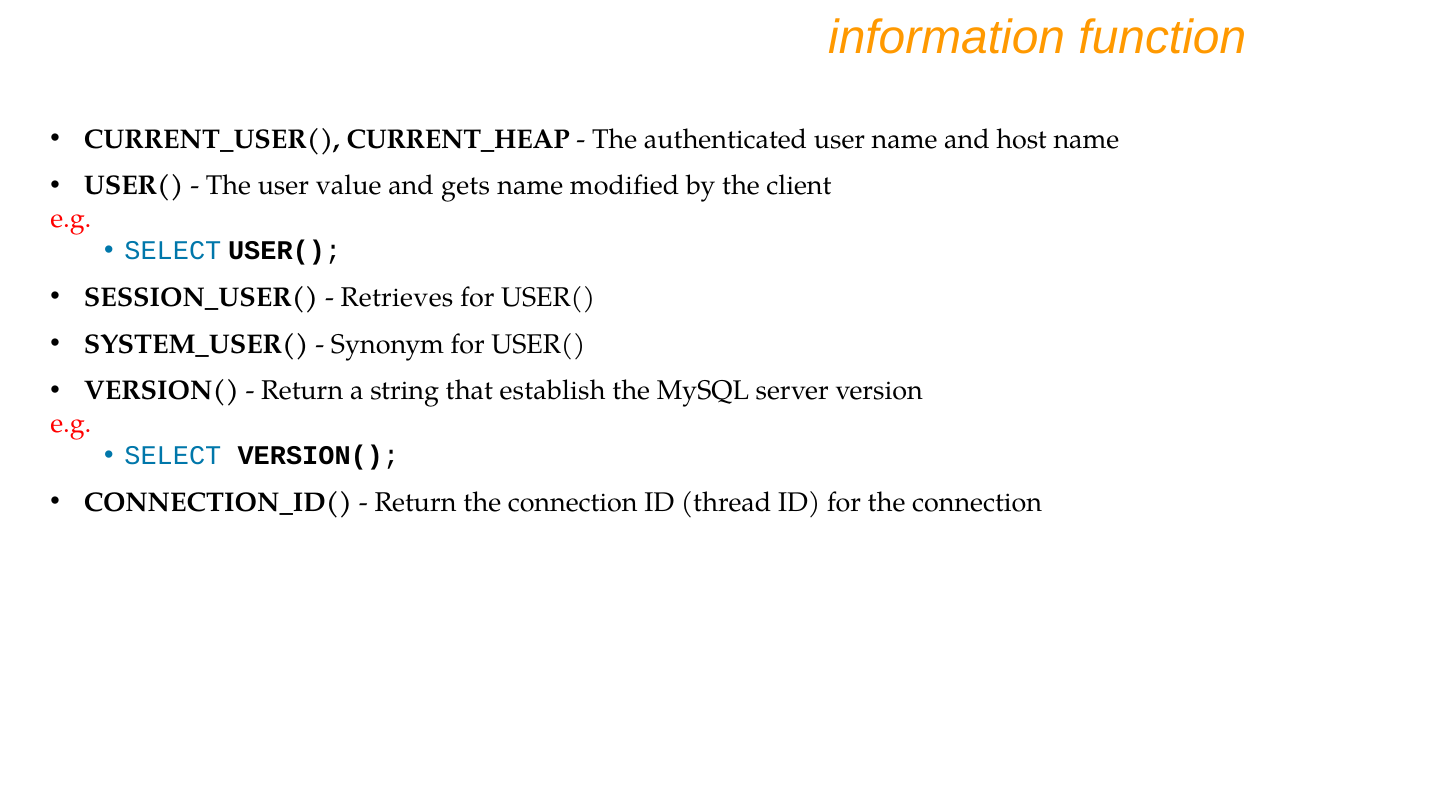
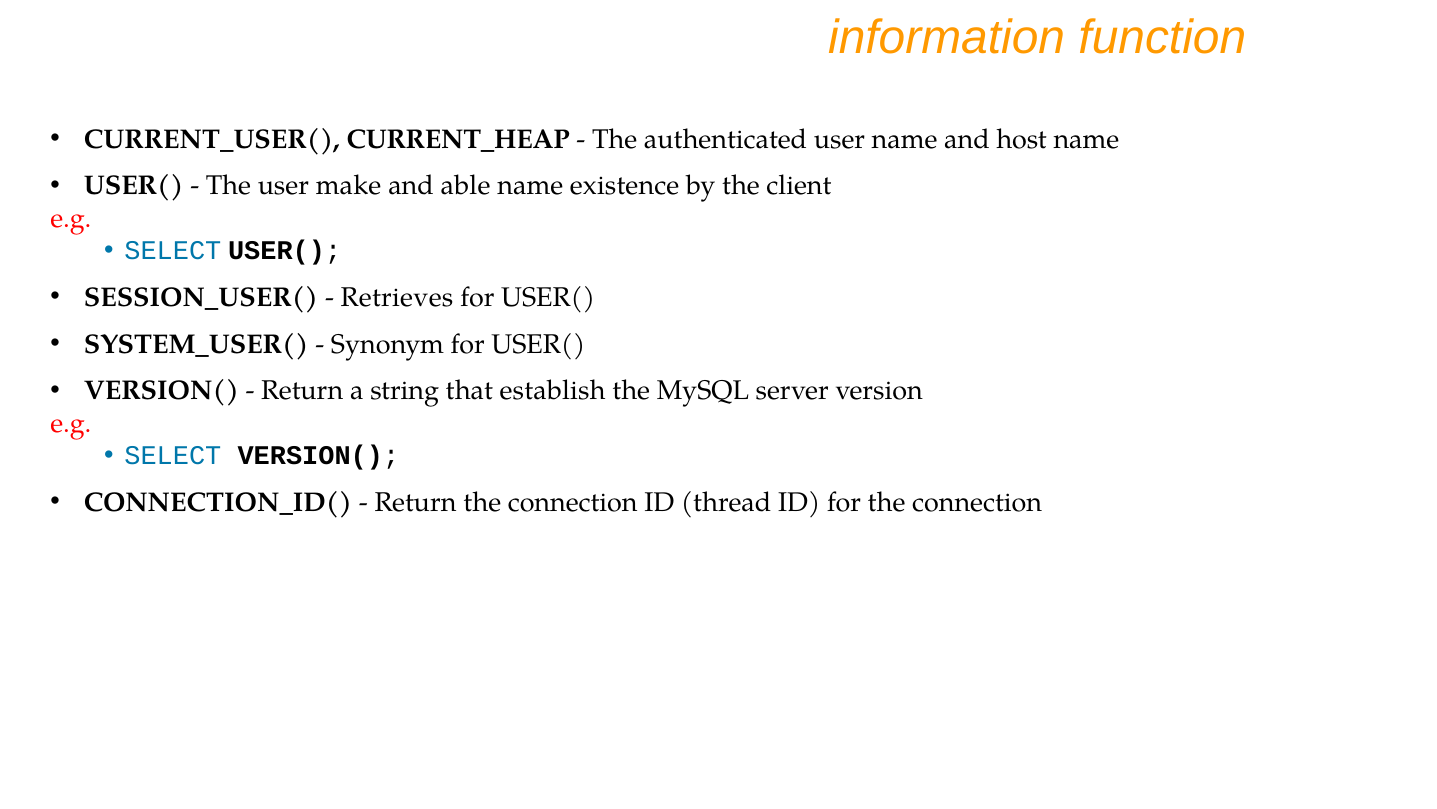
value: value -> make (349, 186)
gets: gets -> able (465, 186)
modified: modified -> existence (625, 186)
